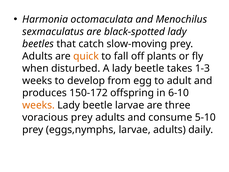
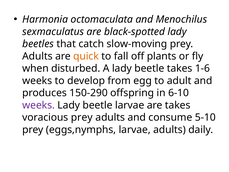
1-3: 1-3 -> 1-6 (202, 68)
150-172: 150-172 -> 150-290 (89, 93)
weeks colour: orange -> purple (39, 105)
are three: three -> takes (178, 105)
